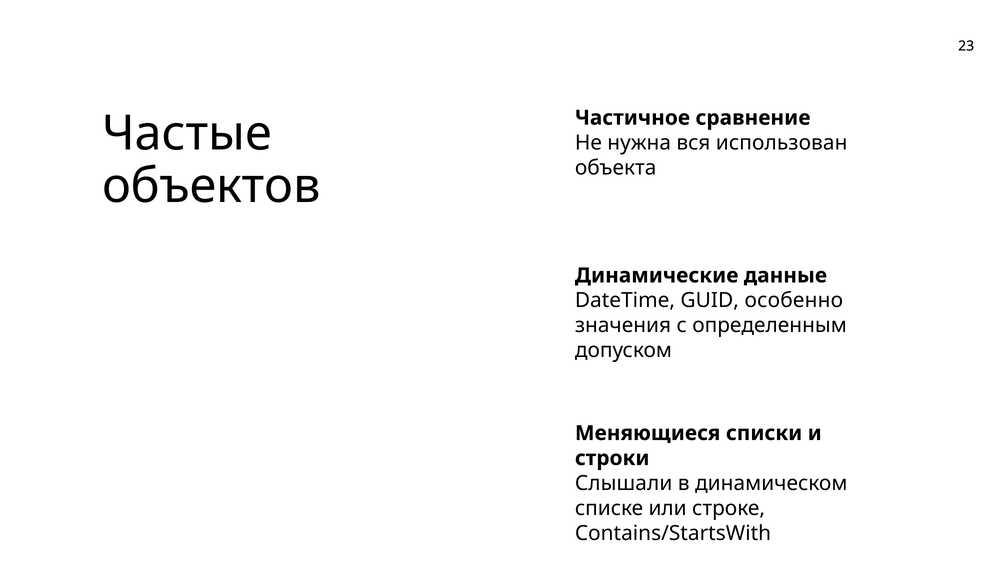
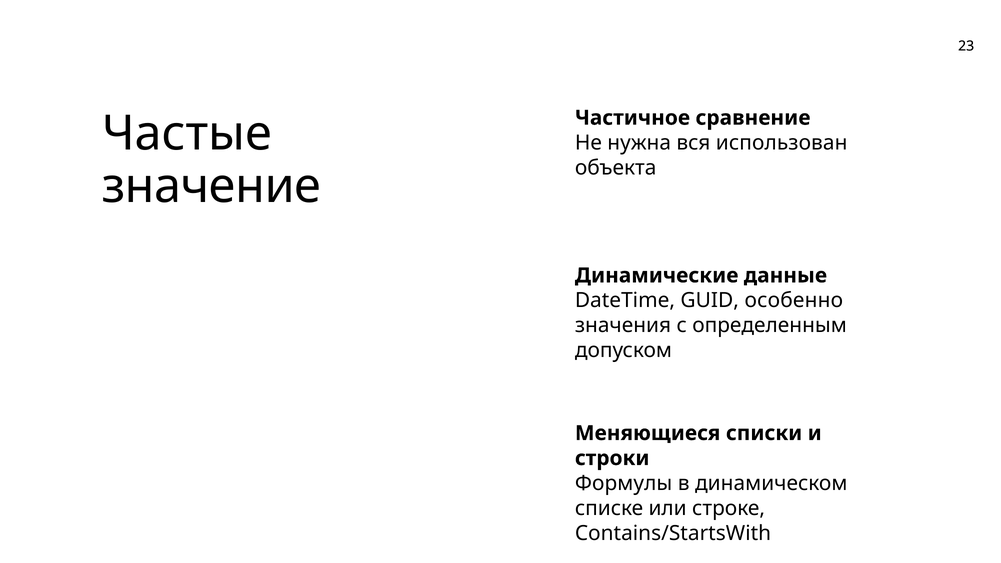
объектов: объектов -> значение (211, 186)
Слышали: Слышали -> Формулы (624, 483)
